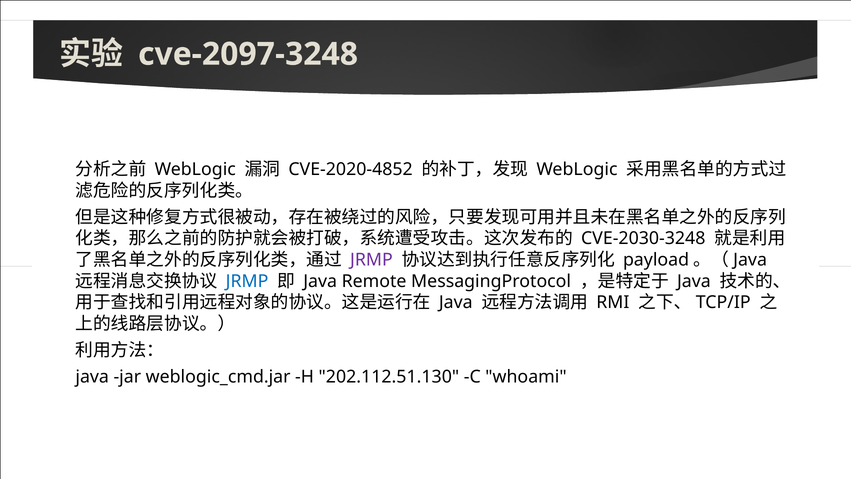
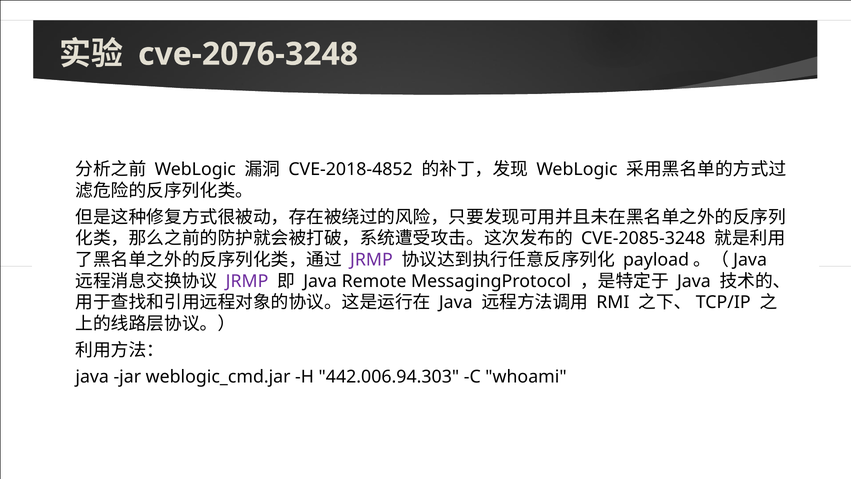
cve-2097-3248: cve-2097-3248 -> cve-2076-3248 (248, 54)
CVE-2020-4852: CVE-2020-4852 -> CVE-2018-4852 (351, 169)
CVE-2030-3248: CVE-2030-3248 -> CVE-2085-3248 (643, 238)
JRMP colour: blue -> purple (247, 281)
202.112.51.130: 202.112.51.130 -> 442.006.94.303 (389, 377)
